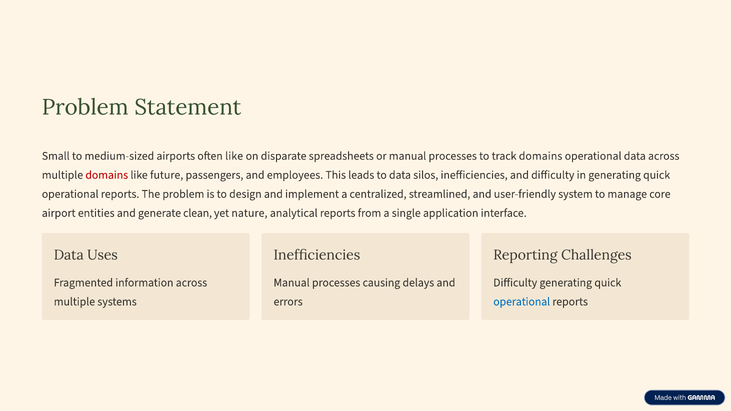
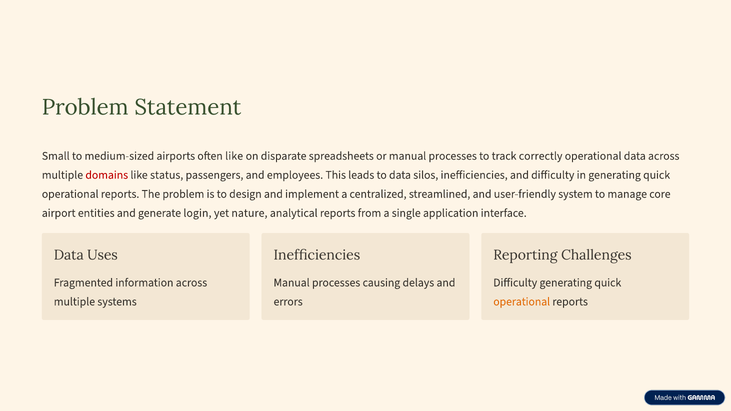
track domains: domains -> correctly (541, 156)
future: future -> status (167, 175)
clean: clean -> login (197, 213)
operational colour: blue -> orange (522, 302)
